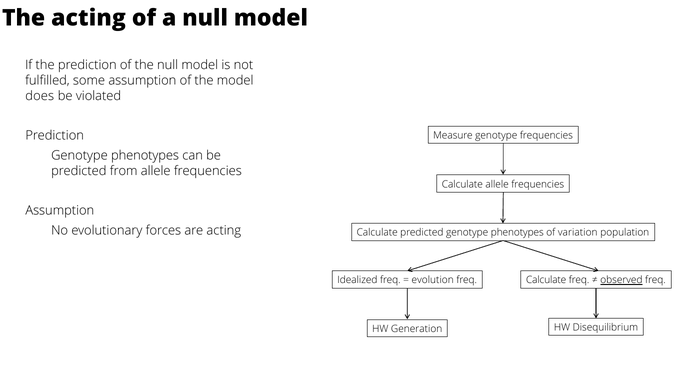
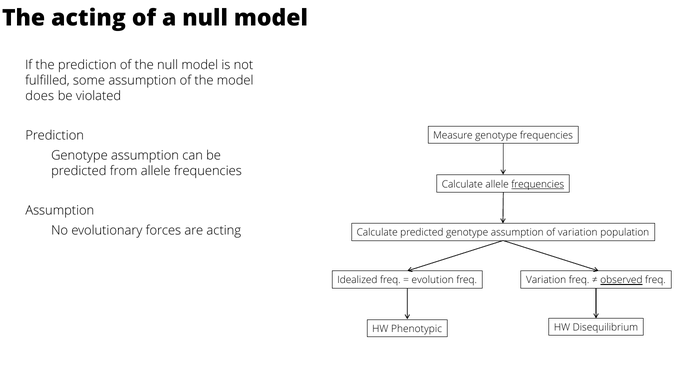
phenotypes: phenotypes -> assumption (145, 155)
frequencies underline: none -> present (538, 184)
predicted genotype phenotypes: phenotypes -> assumption (517, 232)
freq Calculate: Calculate -> Variation (546, 280)
Generation: Generation -> Phenotypic (417, 328)
